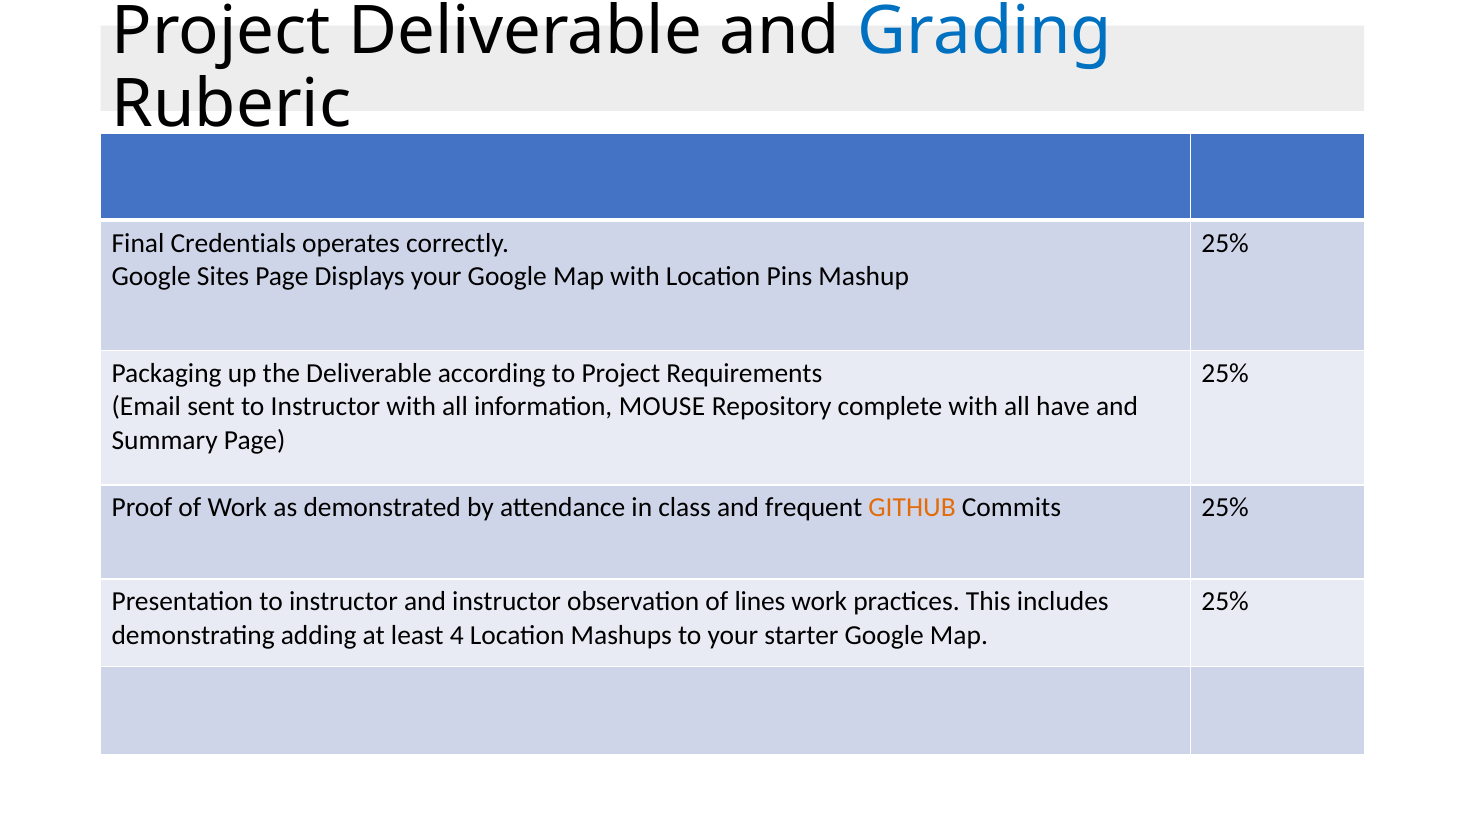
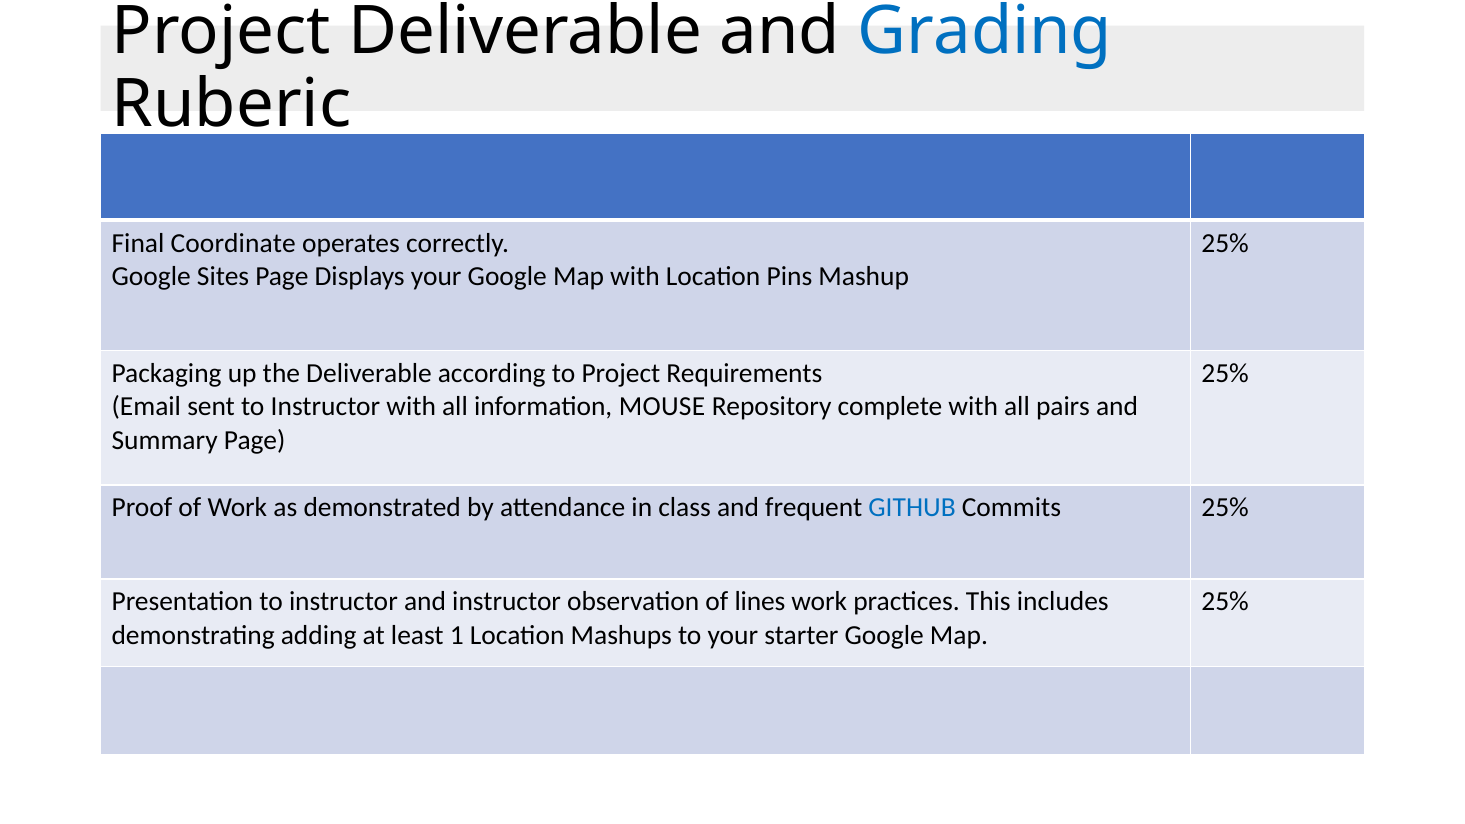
Credentials: Credentials -> Coordinate (233, 243)
have: have -> pairs (1063, 407)
GITHUB colour: orange -> blue (912, 508)
4: 4 -> 1 (457, 635)
